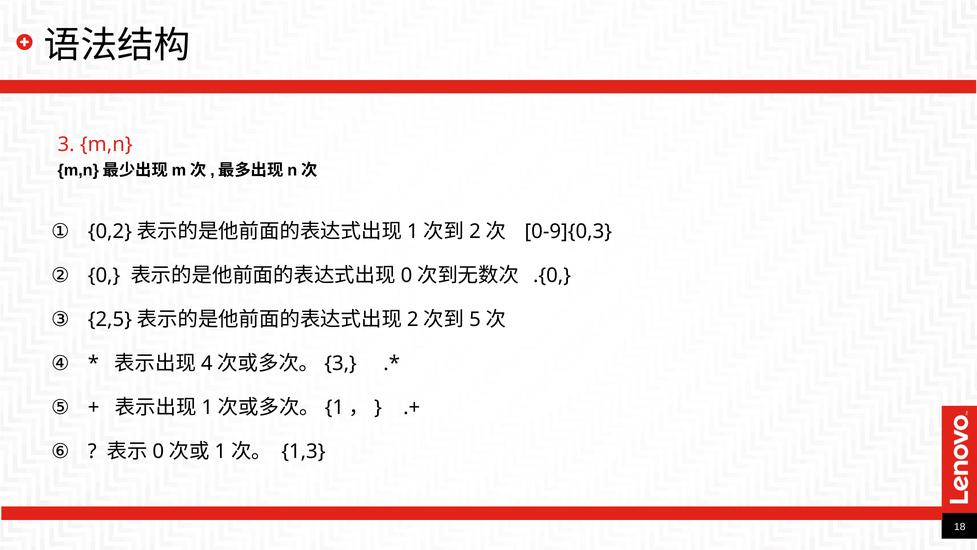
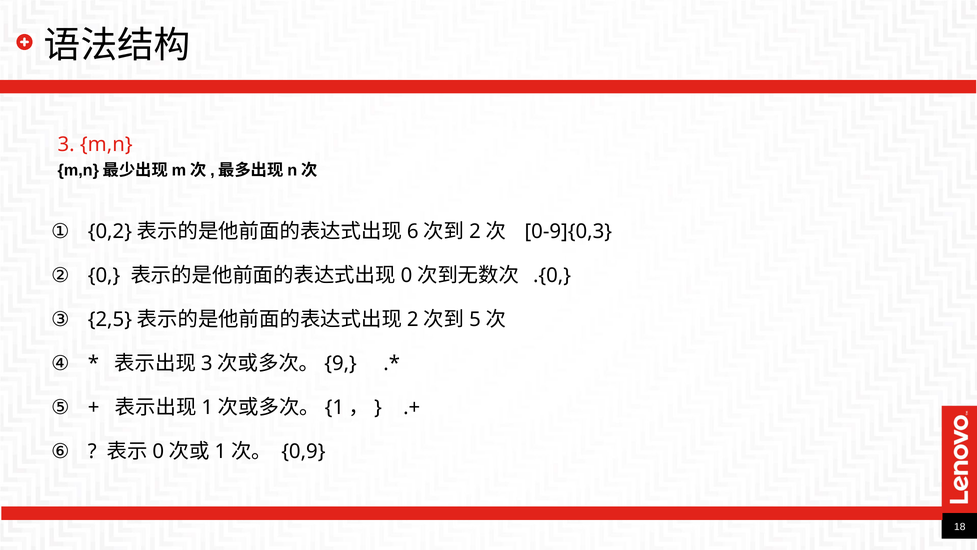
1: 1 -> 6 (413, 231)
4: 4 -> 3 (207, 363)
3: 3 -> 9 (341, 363)
1,3: 1,3 -> 0,9 (303, 451)
